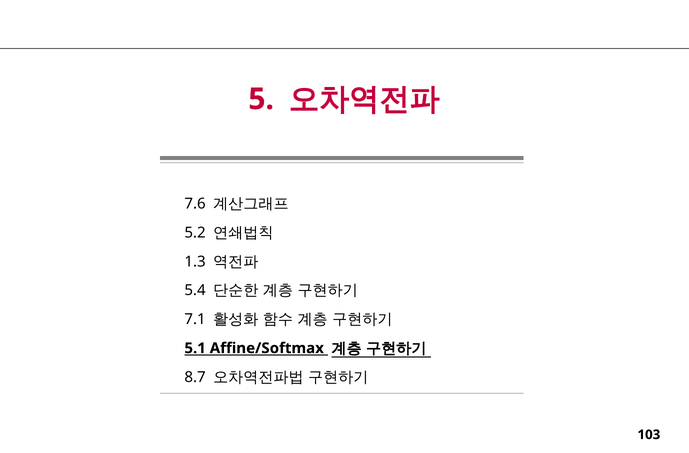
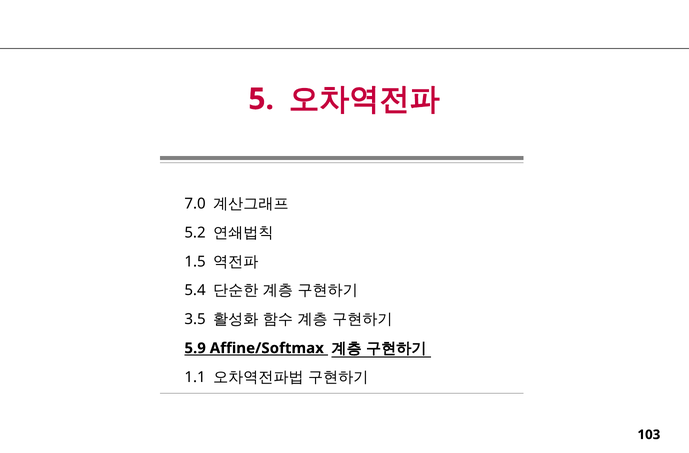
7.6: 7.6 -> 7.0 (195, 204)
1.3: 1.3 -> 1.5 (195, 261)
7.1: 7.1 -> 3.5 (195, 319)
5.1: 5.1 -> 5.9 (195, 348)
8.7: 8.7 -> 1.1 (195, 377)
